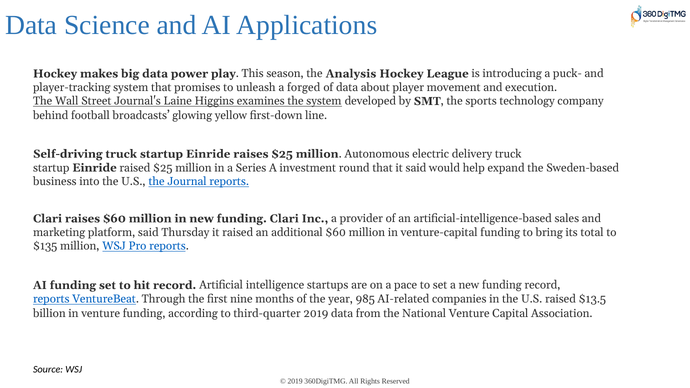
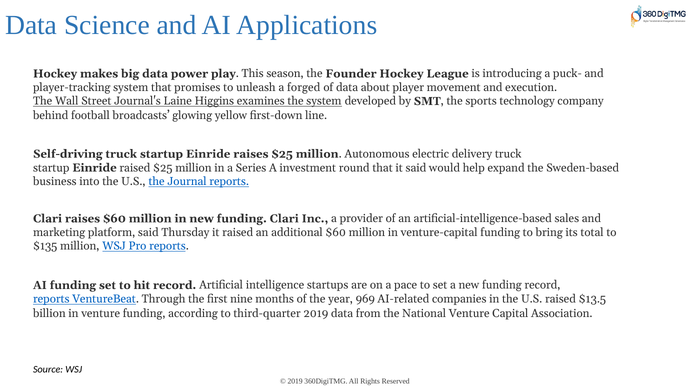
Analysis: Analysis -> Founder (351, 74)
985: 985 -> 969 (365, 299)
